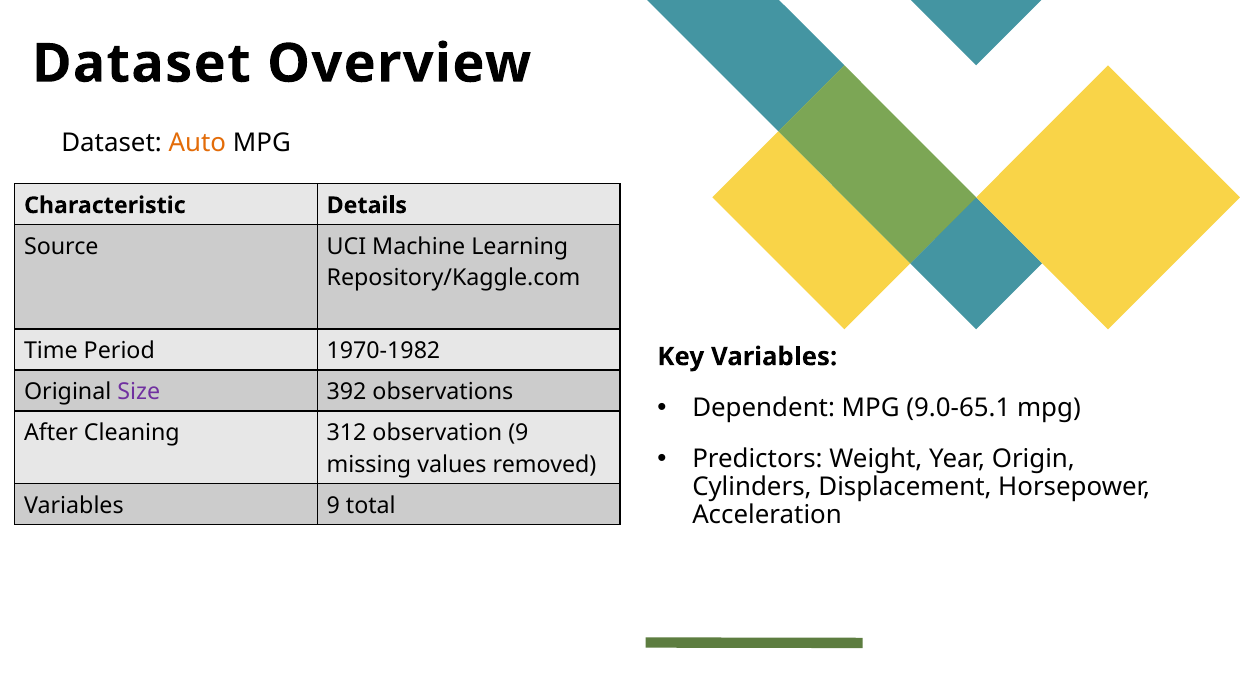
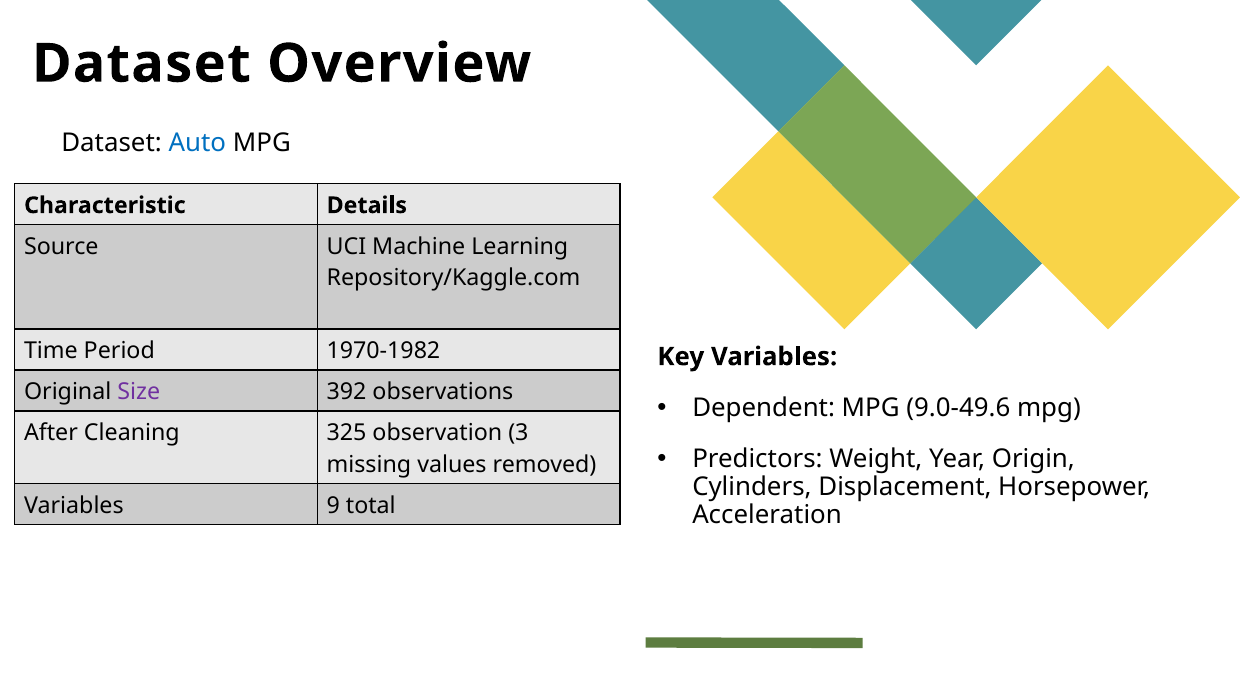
Auto colour: orange -> blue (197, 142)
9.0-65.1: 9.0-65.1 -> 9.0-49.6 (958, 408)
312: 312 -> 325 (347, 432)
observation 9: 9 -> 3 (518, 432)
